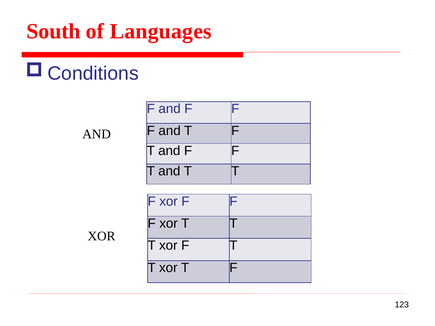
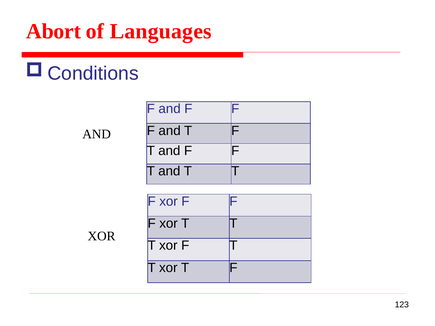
South: South -> Abort (54, 31)
